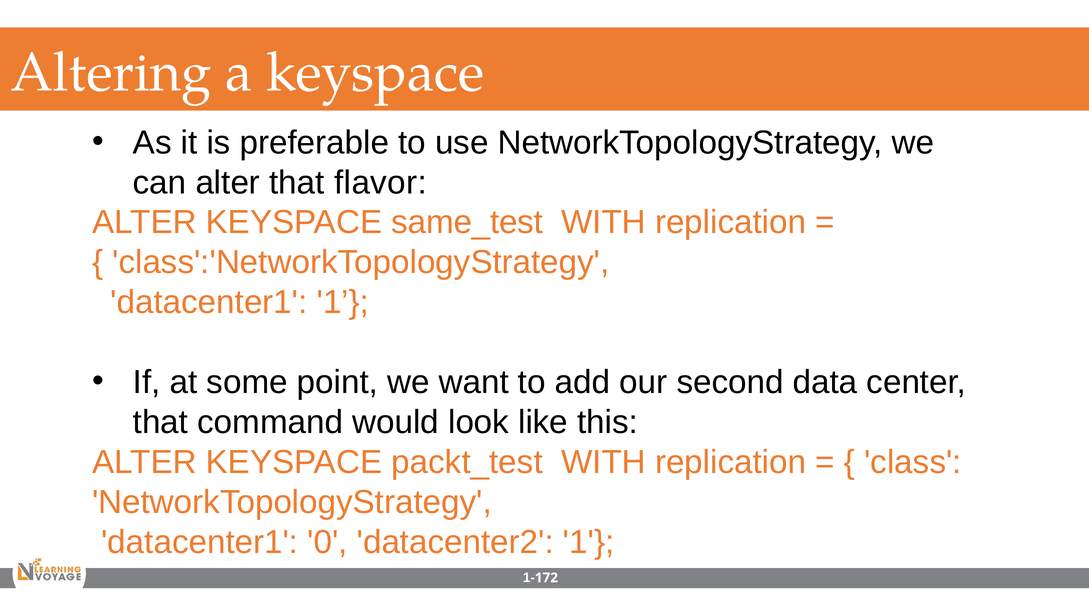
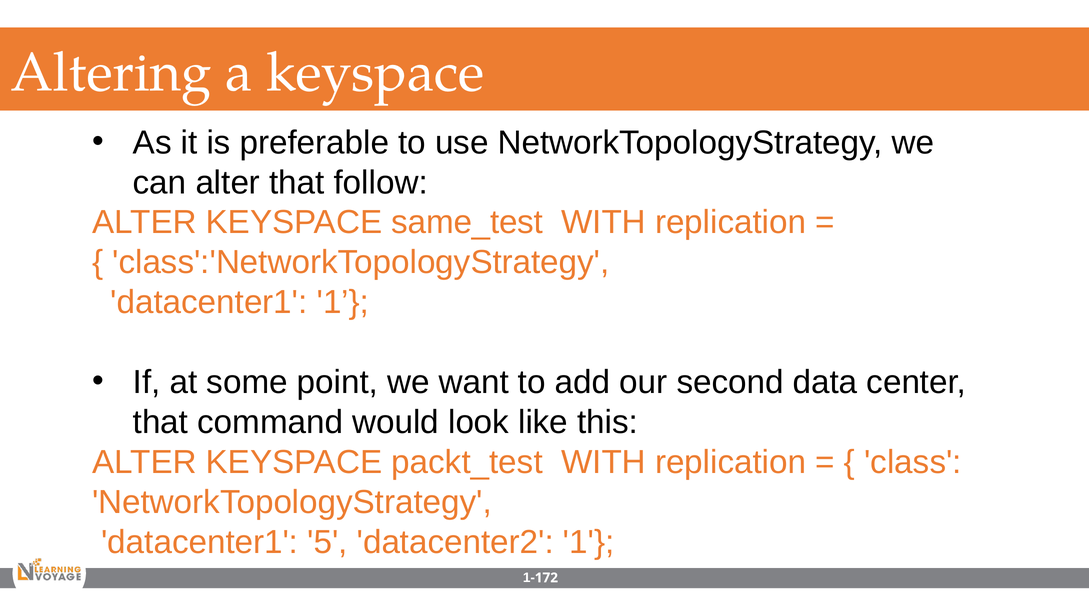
flavor: flavor -> follow (381, 182)
0: 0 -> 5 (328, 542)
